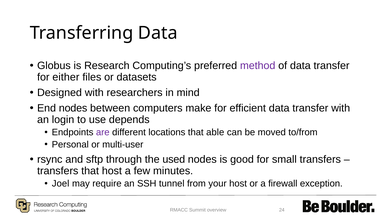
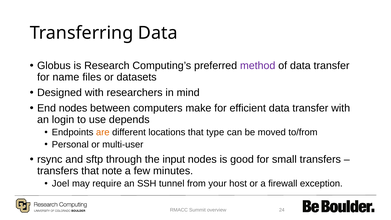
either: either -> name (66, 77)
are colour: purple -> orange (103, 132)
able: able -> type (215, 132)
used: used -> input (174, 159)
that host: host -> note (112, 171)
